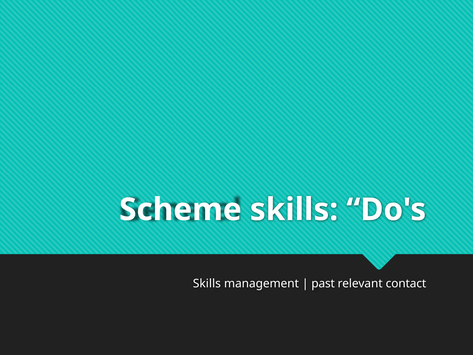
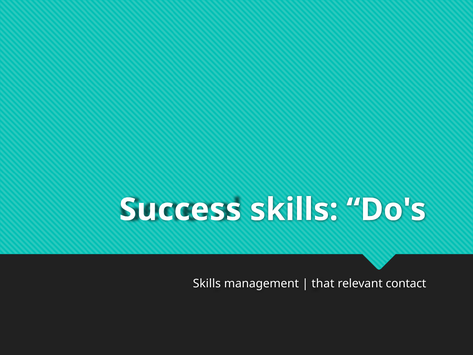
Scheme: Scheme -> Success (180, 210)
past: past -> that (323, 283)
